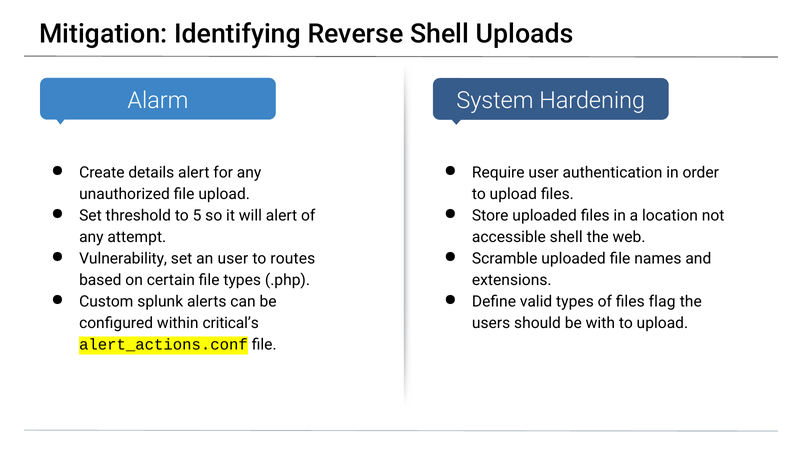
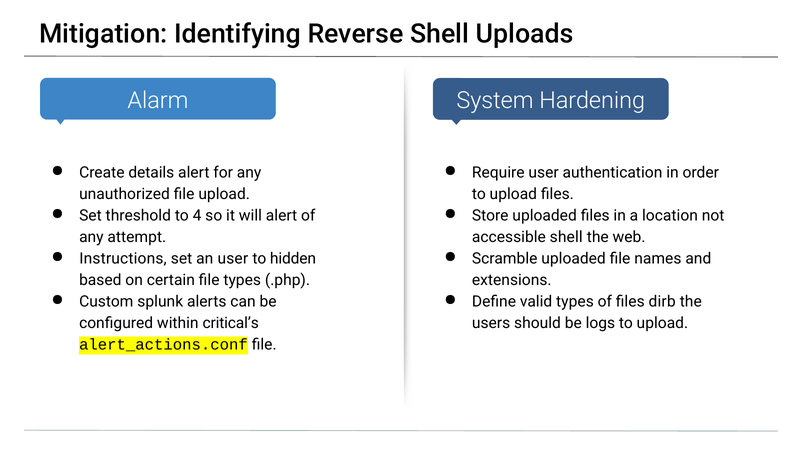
5: 5 -> 4 (197, 215)
Vulnerability: Vulnerability -> Instructions (123, 259)
routes: routes -> hidden (293, 259)
flag: flag -> dirb (662, 302)
with: with -> logs (600, 323)
